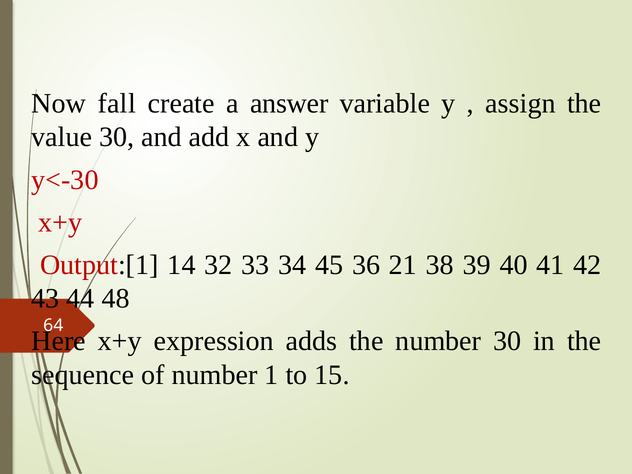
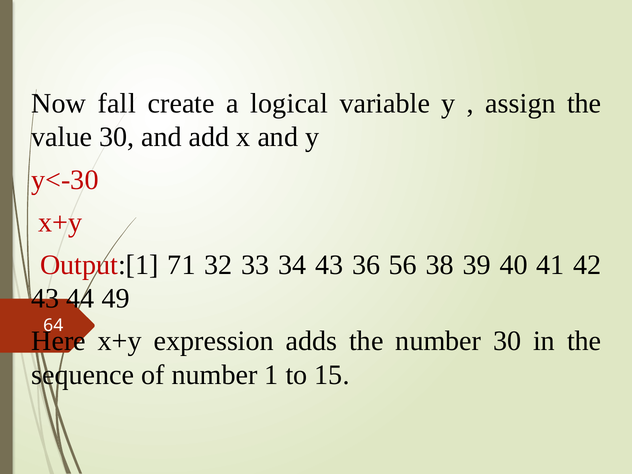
answer: answer -> logical (289, 103)
14: 14 -> 71 (182, 265)
34 45: 45 -> 43 (329, 265)
21: 21 -> 56 (403, 265)
48: 48 -> 49 (116, 299)
